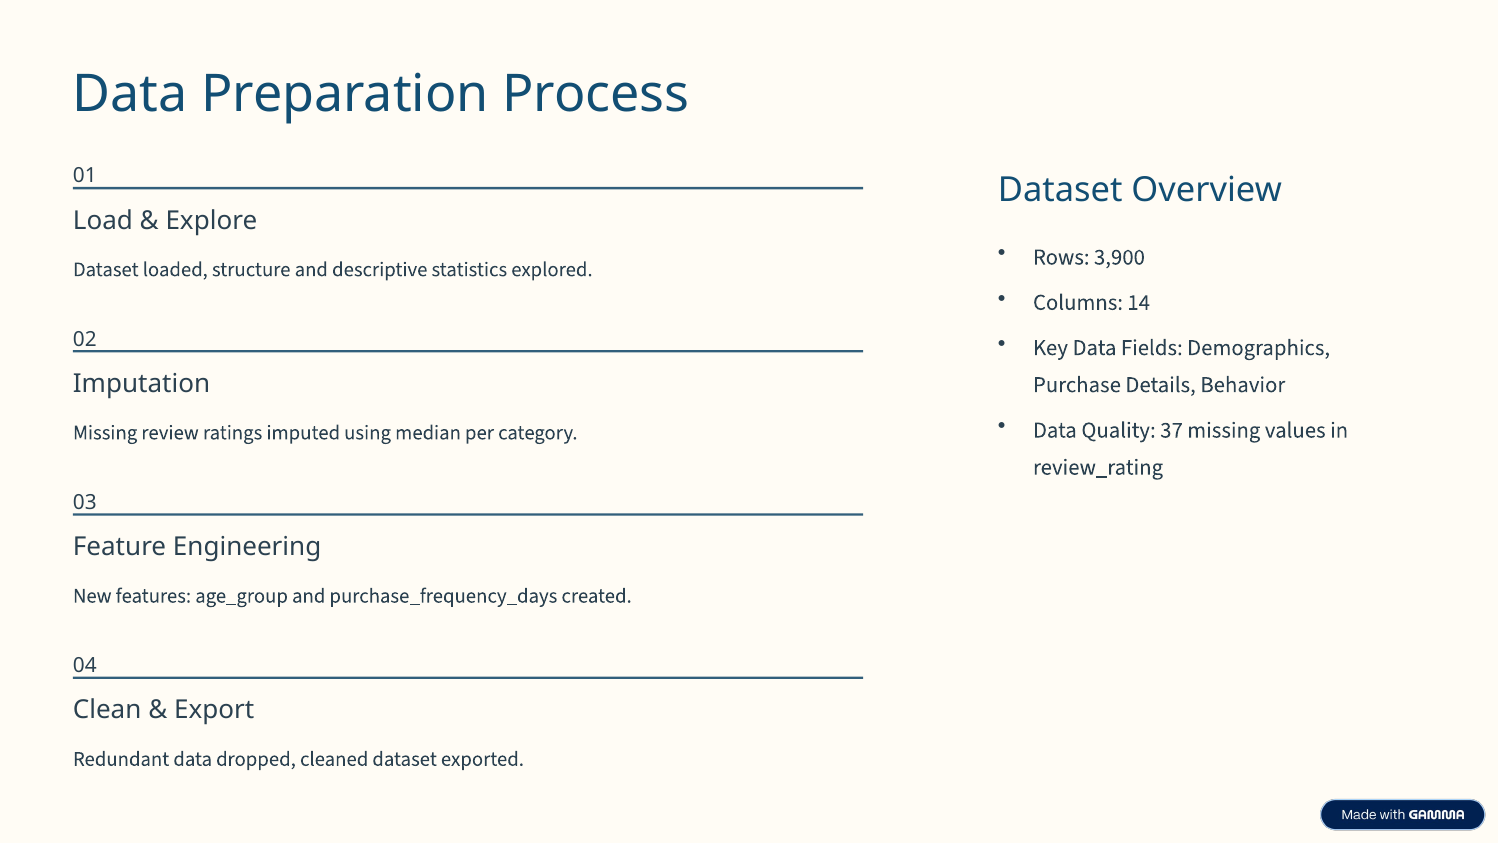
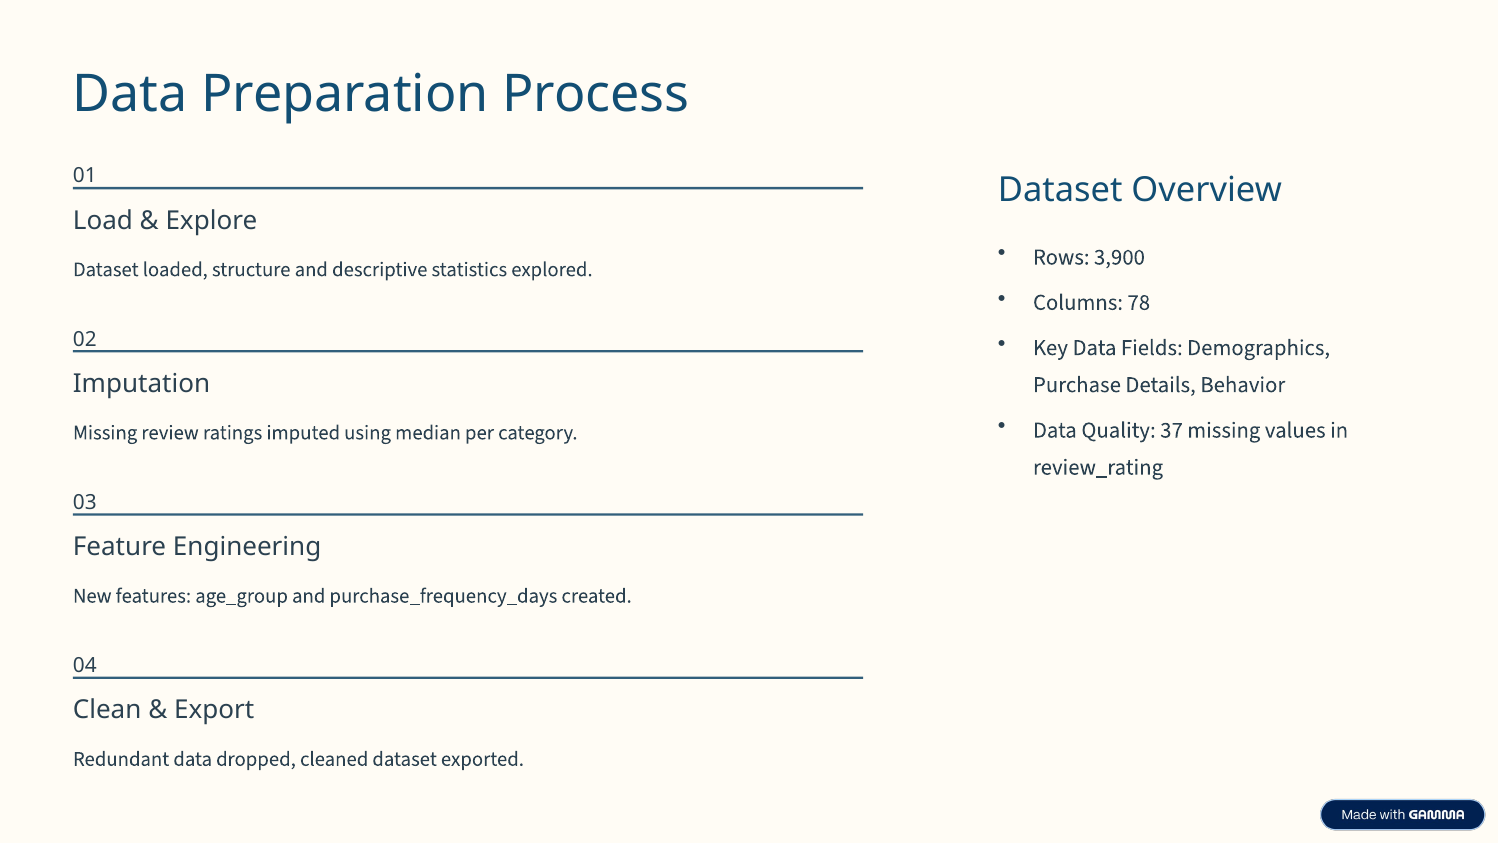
14: 14 -> 78 (1139, 302)
